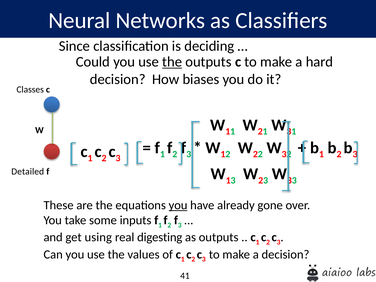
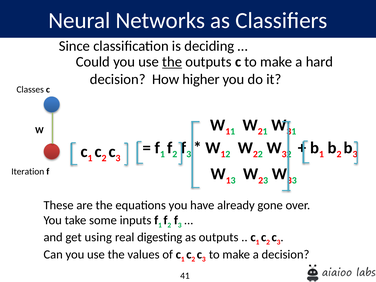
biases: biases -> higher (201, 79)
Detailed: Detailed -> Iteration (28, 172)
you underline: present -> none (178, 205)
